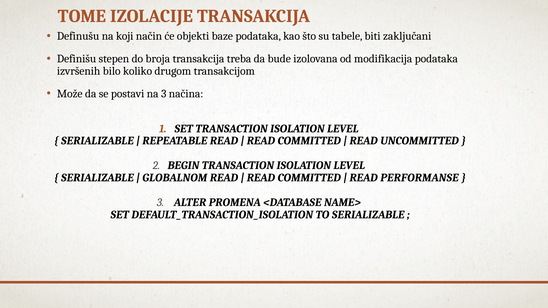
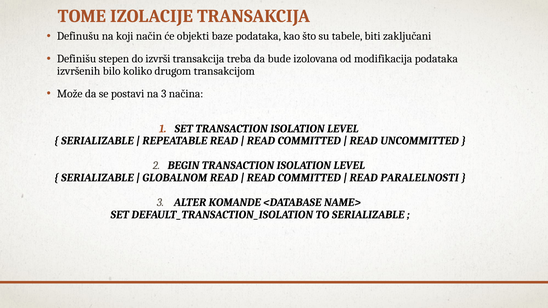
broja: broja -> izvrši (158, 59)
PERFORMANSE: PERFORMANSE -> PARALELNOSTI (420, 178)
PROMENA: PROMENA -> KOMANDE (235, 203)
